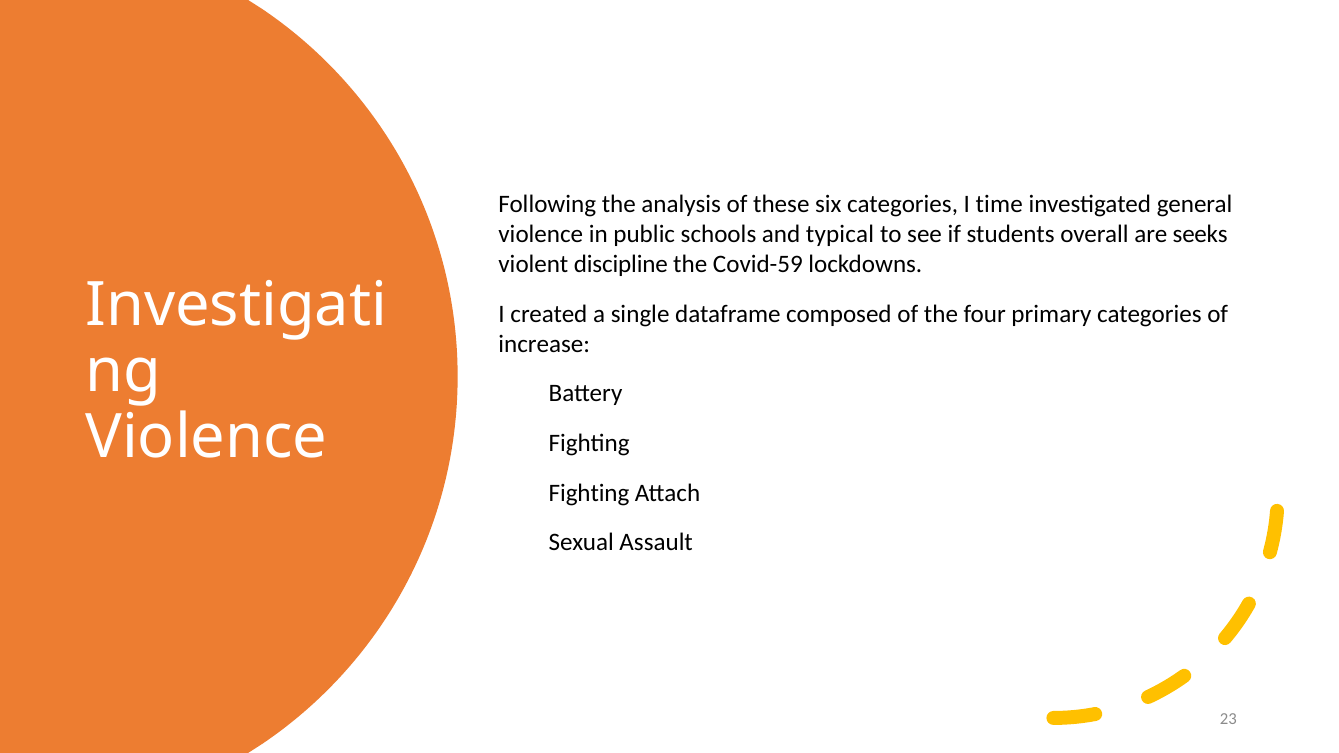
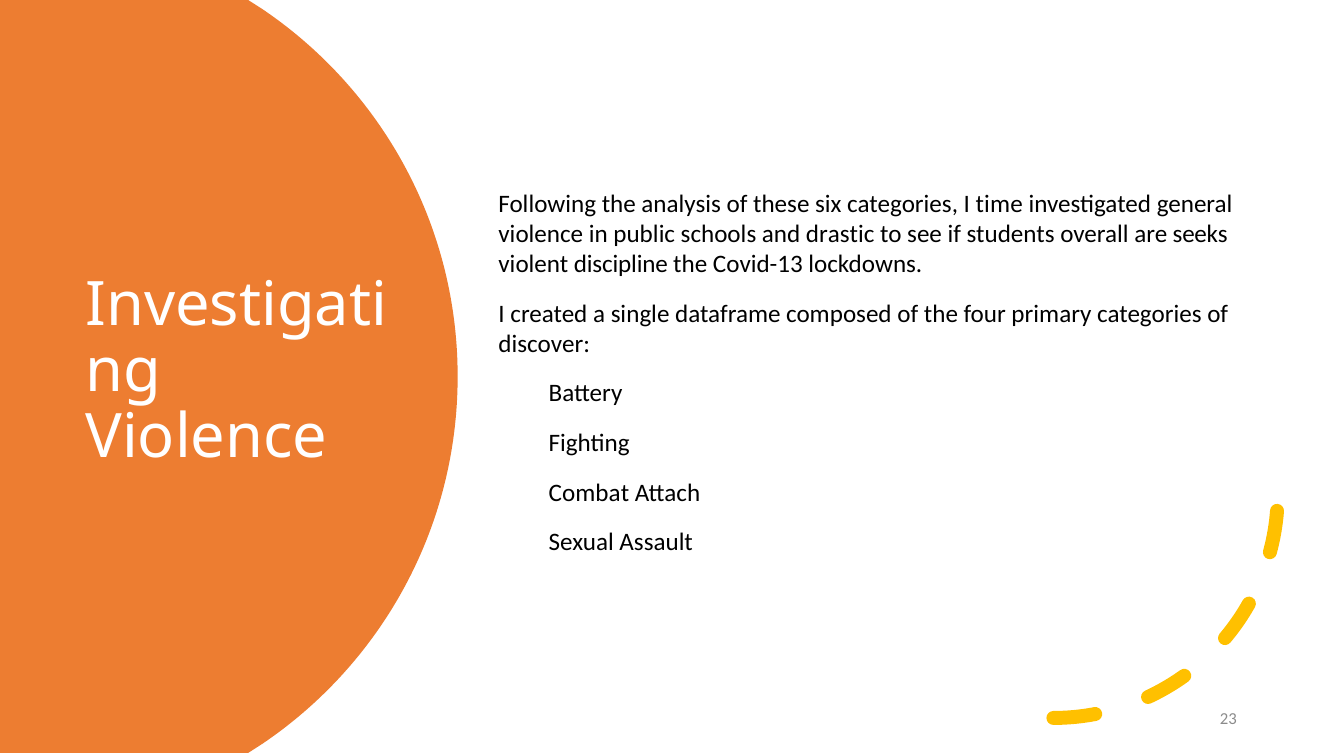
typical: typical -> drastic (840, 234)
Covid-59: Covid-59 -> Covid-13 (758, 264)
increase: increase -> discover (544, 344)
Fighting: Fighting -> Combat (589, 493)
